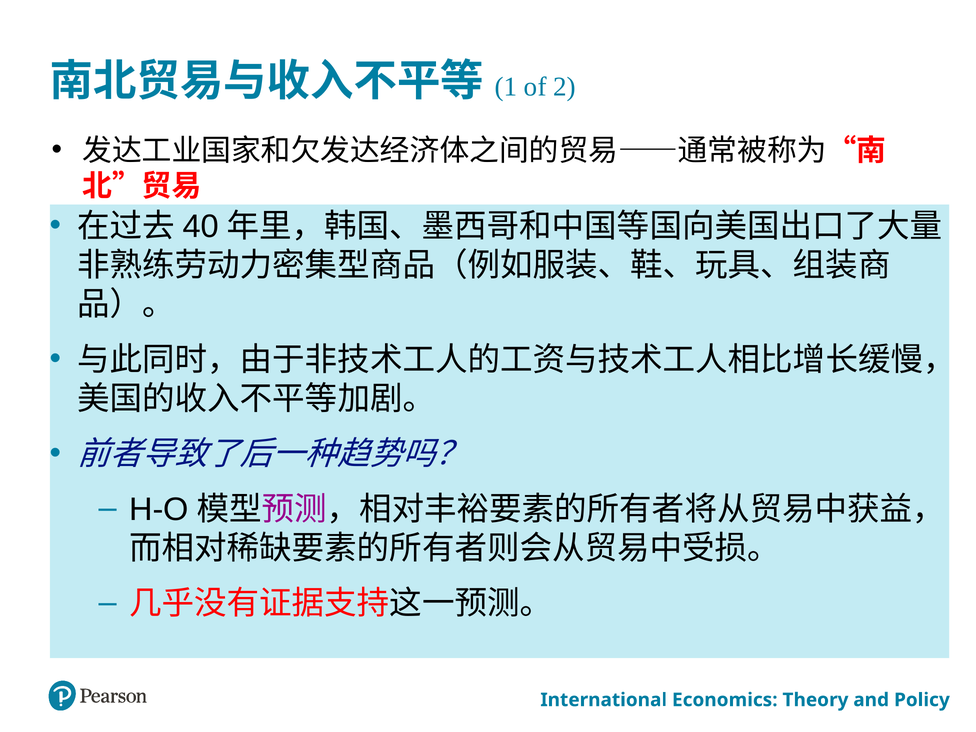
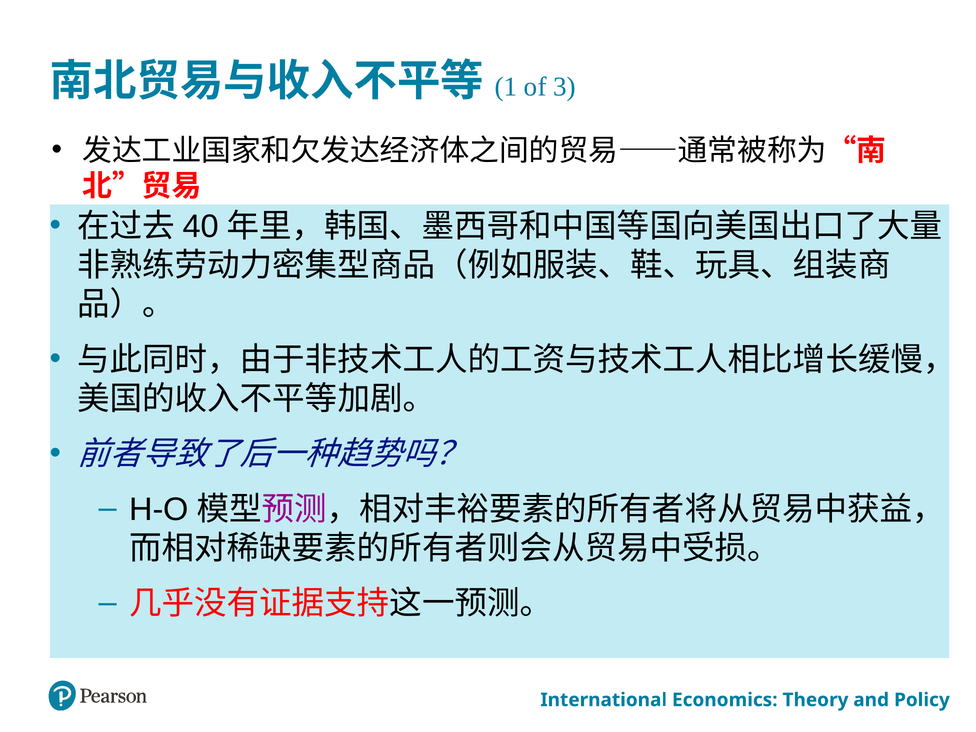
2: 2 -> 3 (565, 87)
